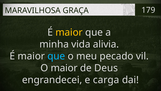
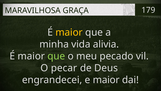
que colour: light blue -> light green (56, 56)
O maior: maior -> pecar (64, 68)
e carga: carga -> maior (106, 80)
